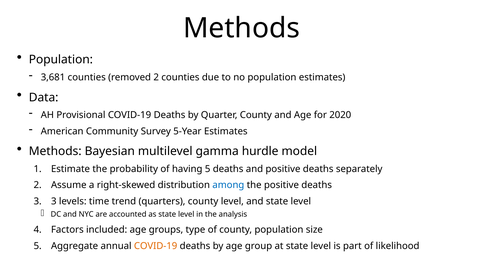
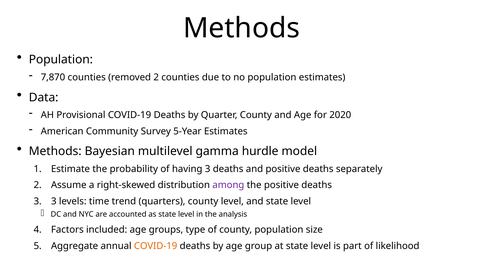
3,681: 3,681 -> 7,870 (53, 77)
having 5: 5 -> 3 (208, 169)
among colour: blue -> purple (228, 185)
